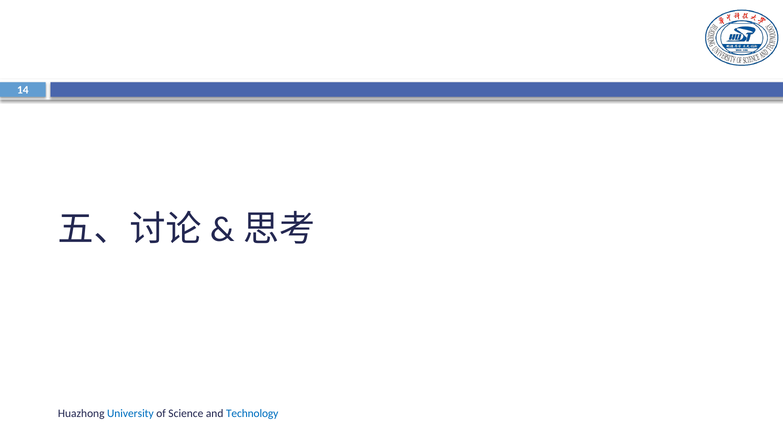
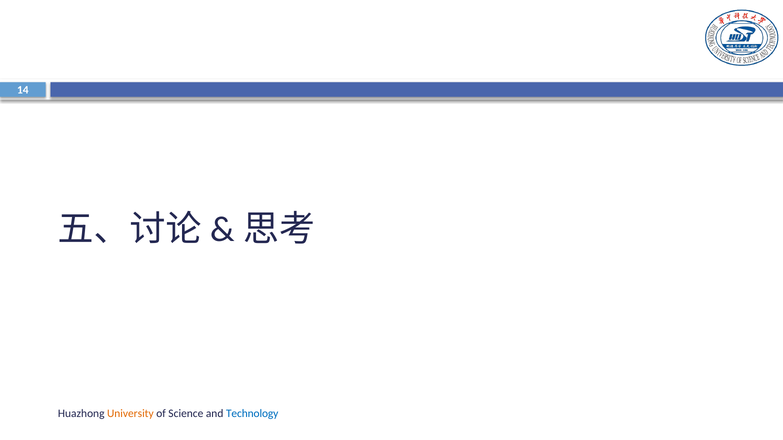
University colour: blue -> orange (130, 414)
